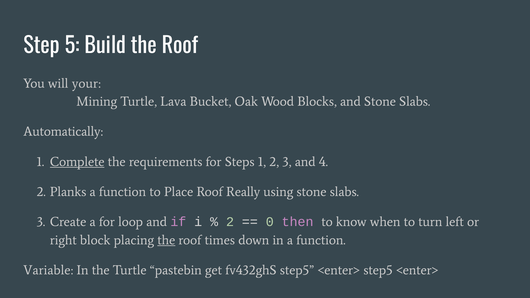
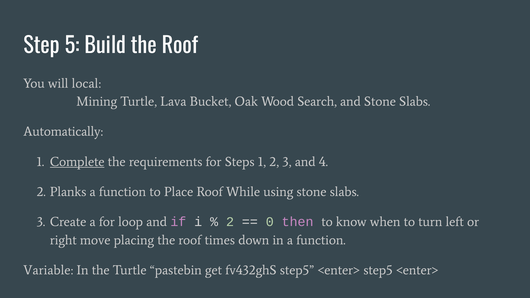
your: your -> local (86, 83)
Blocks: Blocks -> Search (317, 102)
Really: Really -> While (243, 192)
block: block -> move (95, 240)
the underline: present -> none (166, 240)
